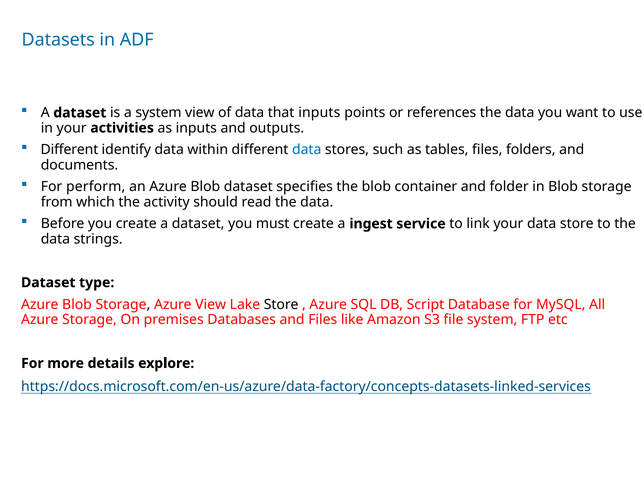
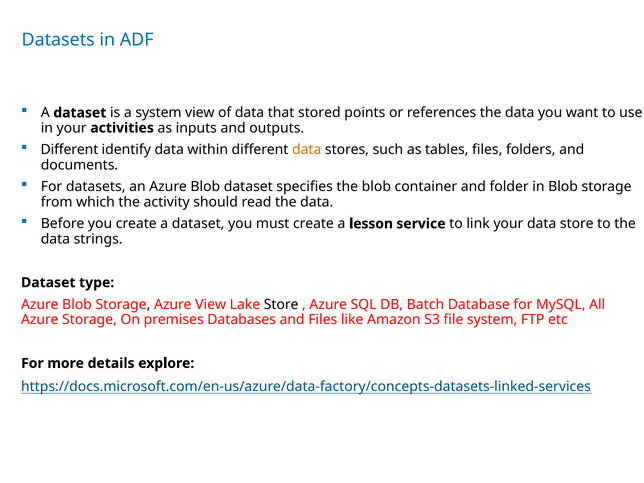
that inputs: inputs -> stored (319, 113)
data colour: blue -> orange (307, 150)
For perform: perform -> datasets (96, 187)
ingest: ingest -> lesson (371, 224)
Script: Script -> Batch (425, 304)
